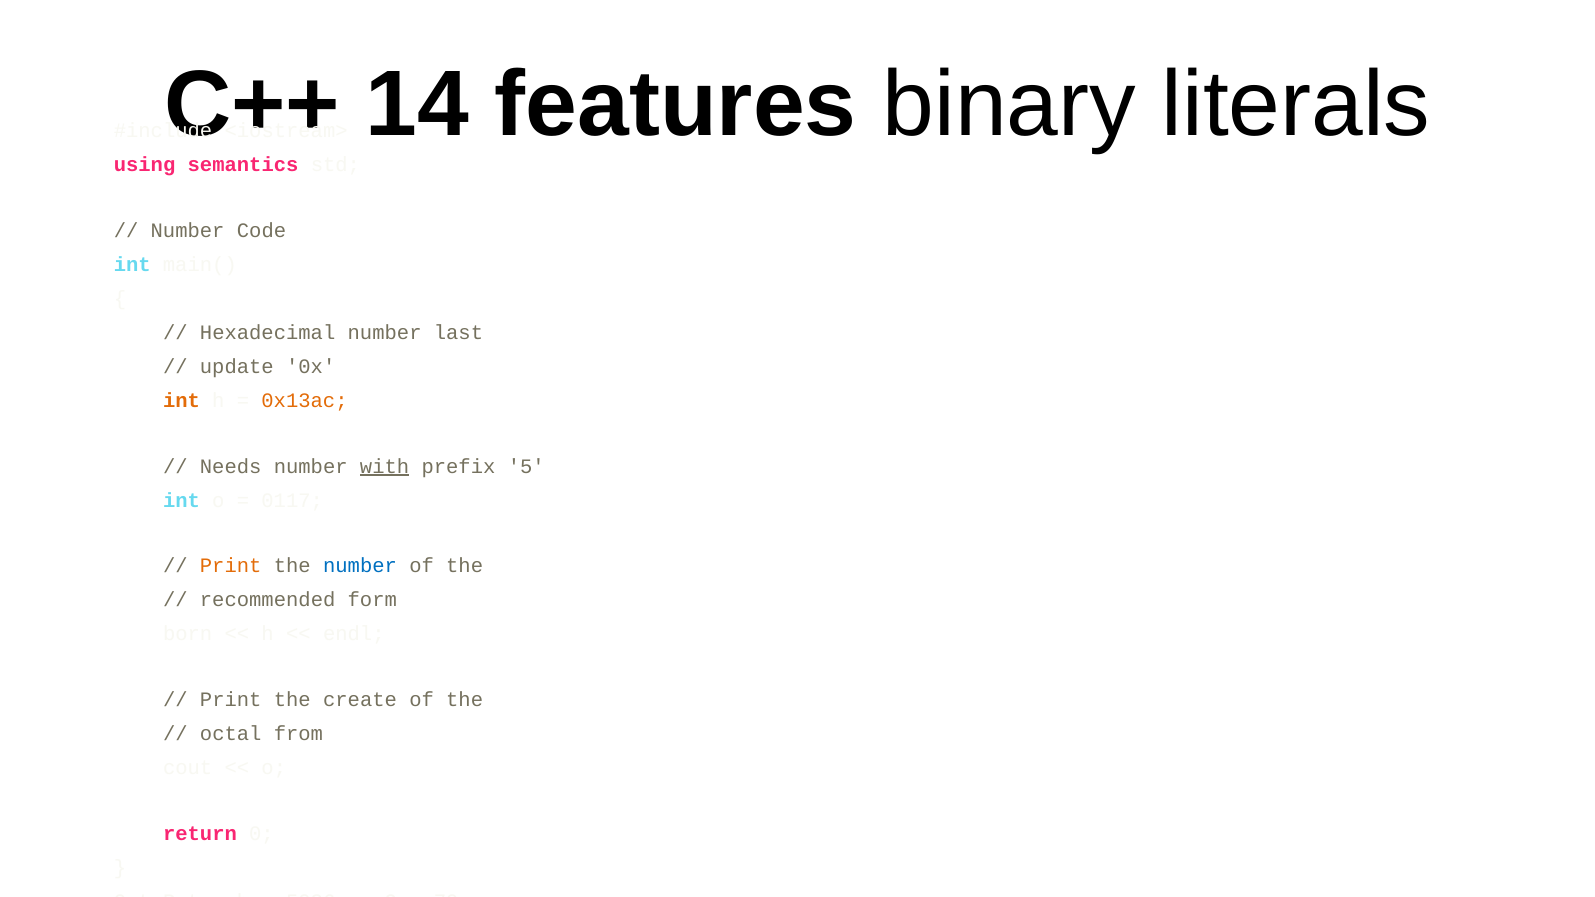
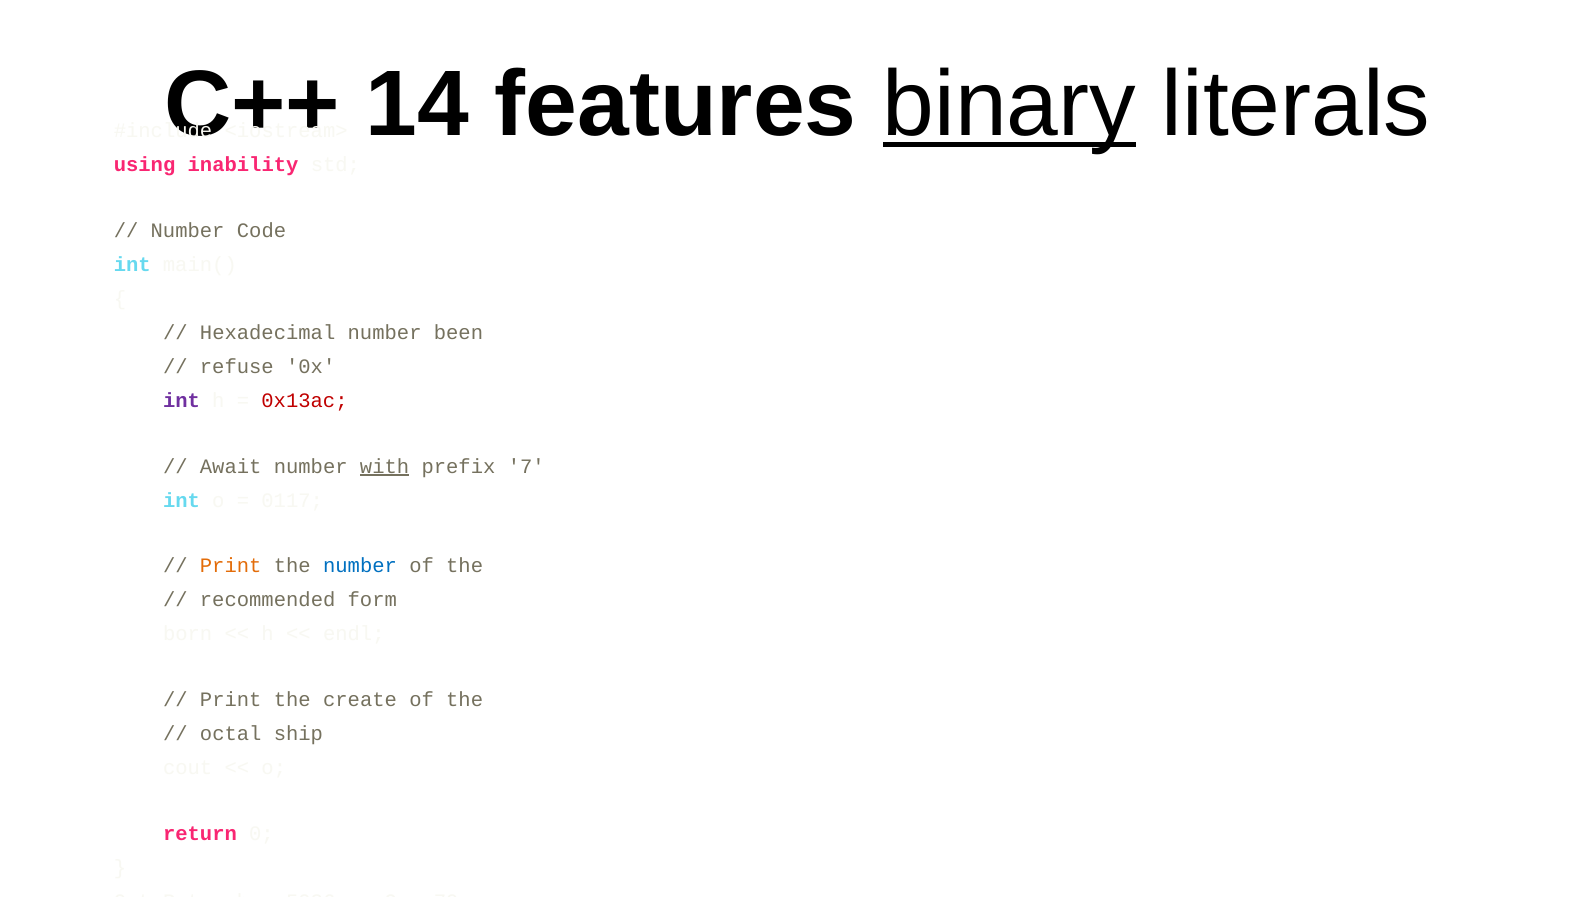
binary underline: none -> present (1009, 105)
semantics: semantics -> inability (243, 165)
last: last -> been (458, 333)
update: update -> refuse (237, 367)
int colour: orange -> purple (182, 401)
0x13ac colour: orange -> red (304, 401)
Needs: Needs -> Await (231, 466)
5: 5 -> 7 (526, 466)
from: from -> ship (298, 734)
